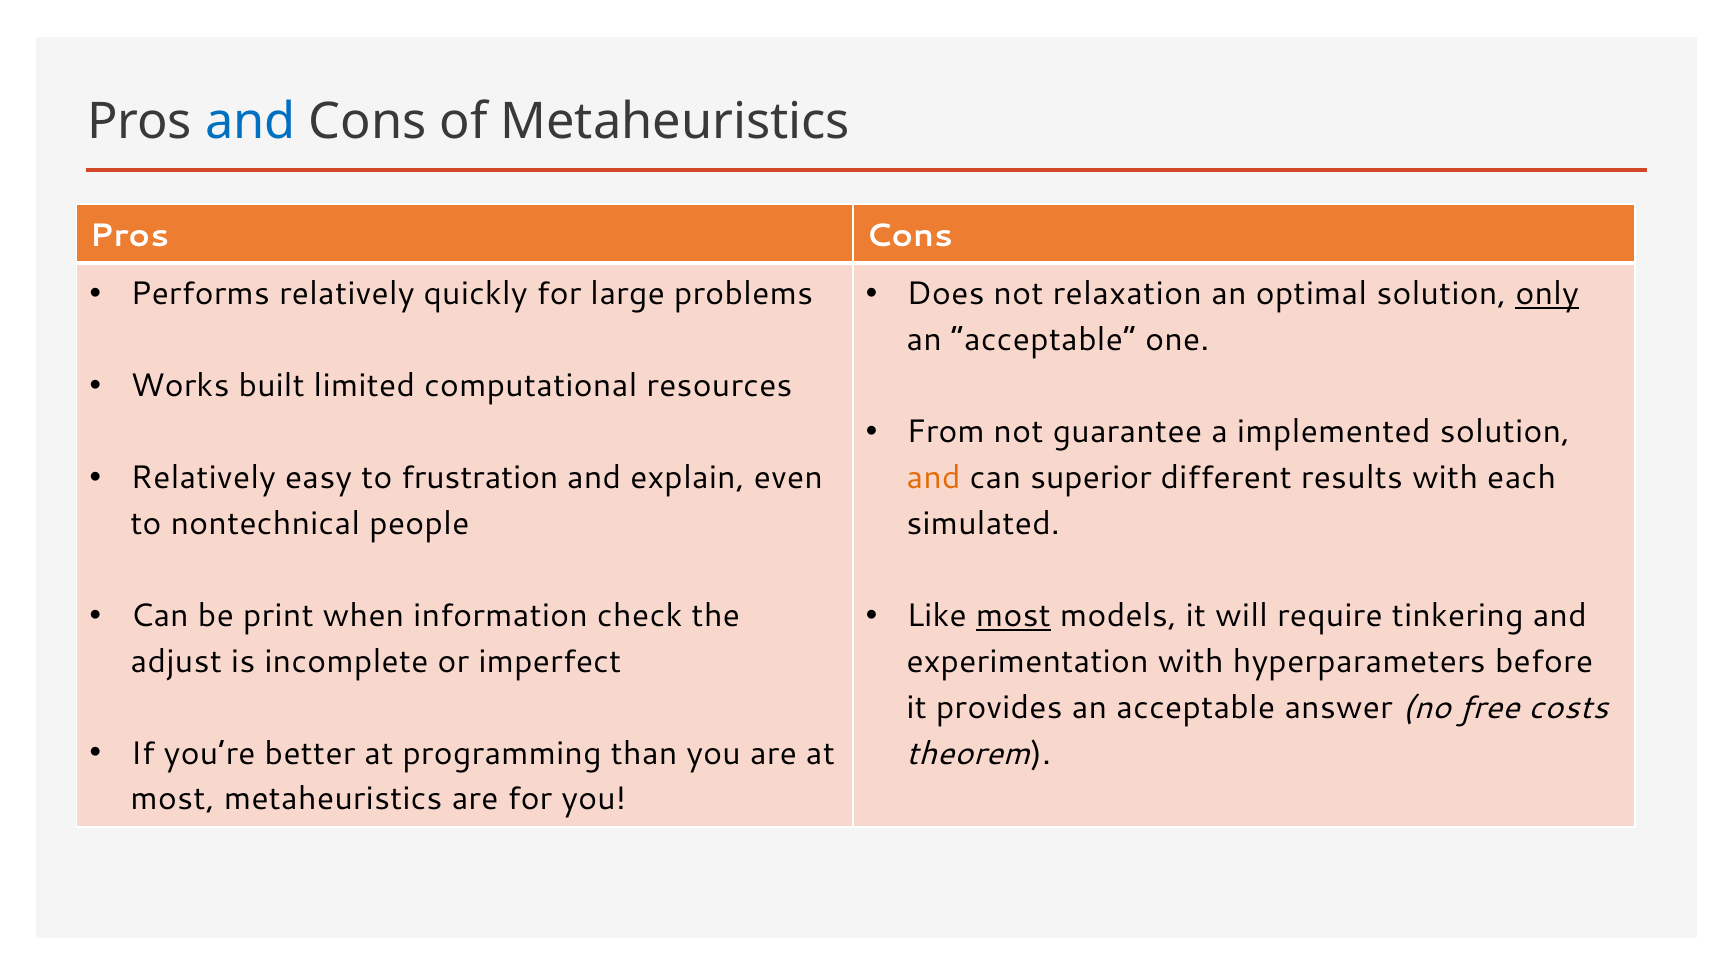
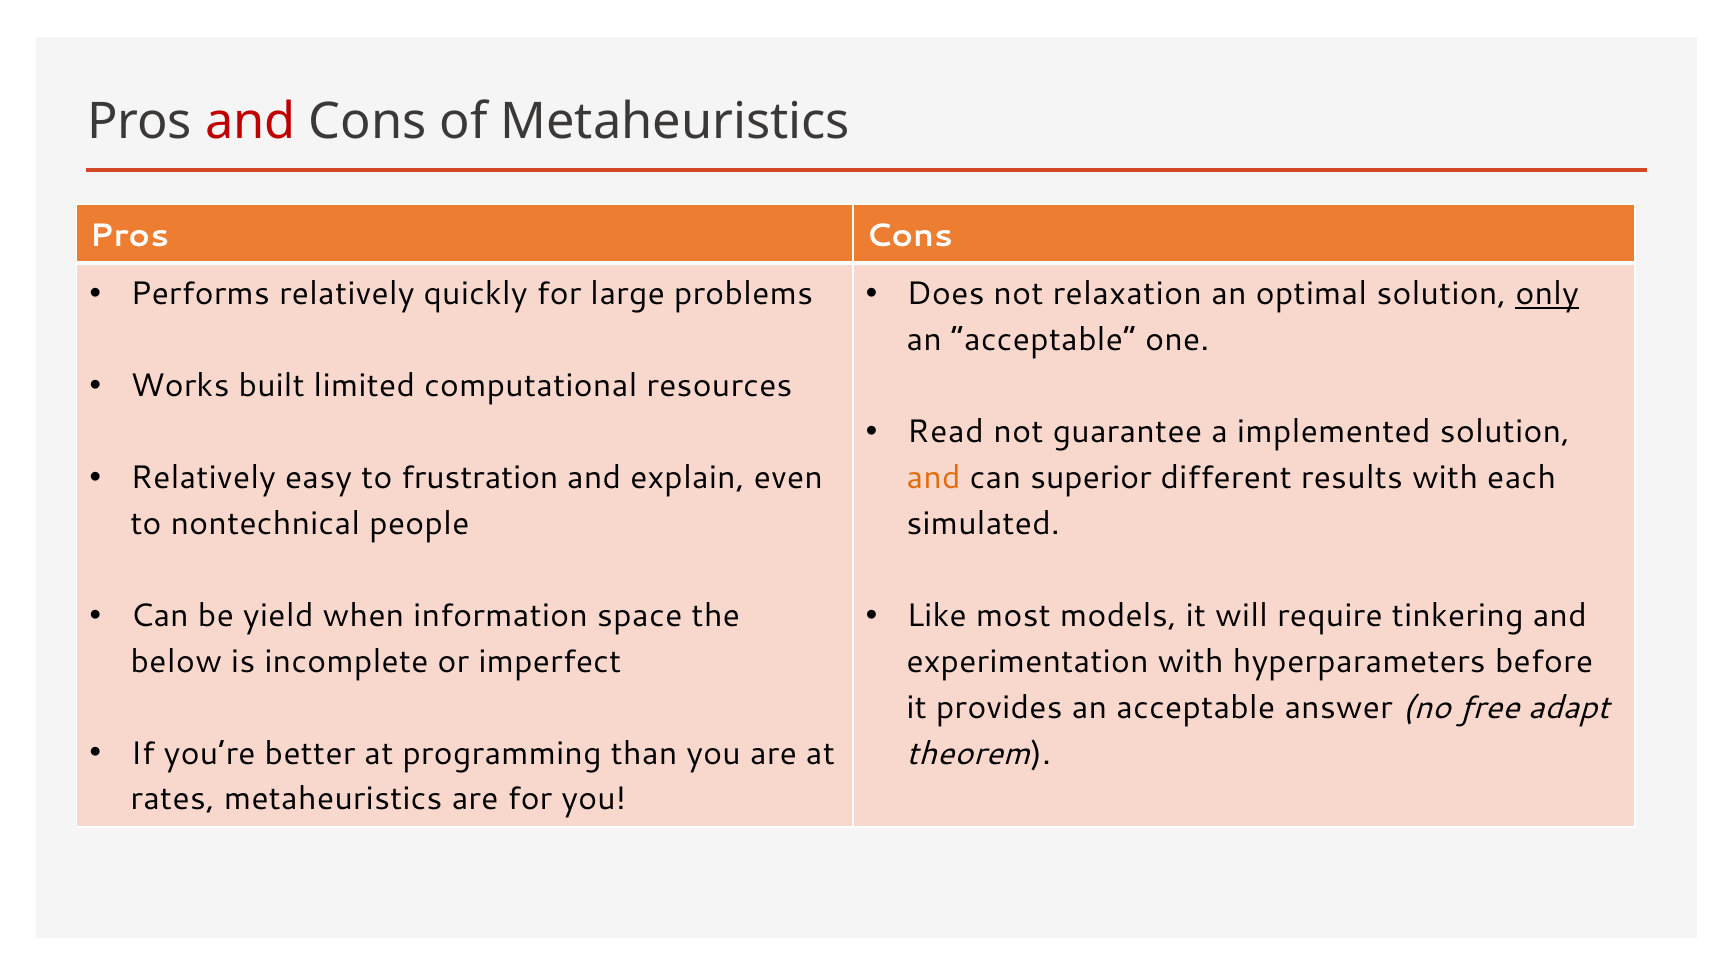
and colour: blue -> red (250, 121)
From: From -> Read (945, 432)
print: print -> yield (278, 616)
check: check -> space (640, 616)
most underline: present -> none (1013, 616)
adjust: adjust -> below (176, 661)
costs: costs -> adapt (1569, 707)
most: most -> rates (173, 799)
